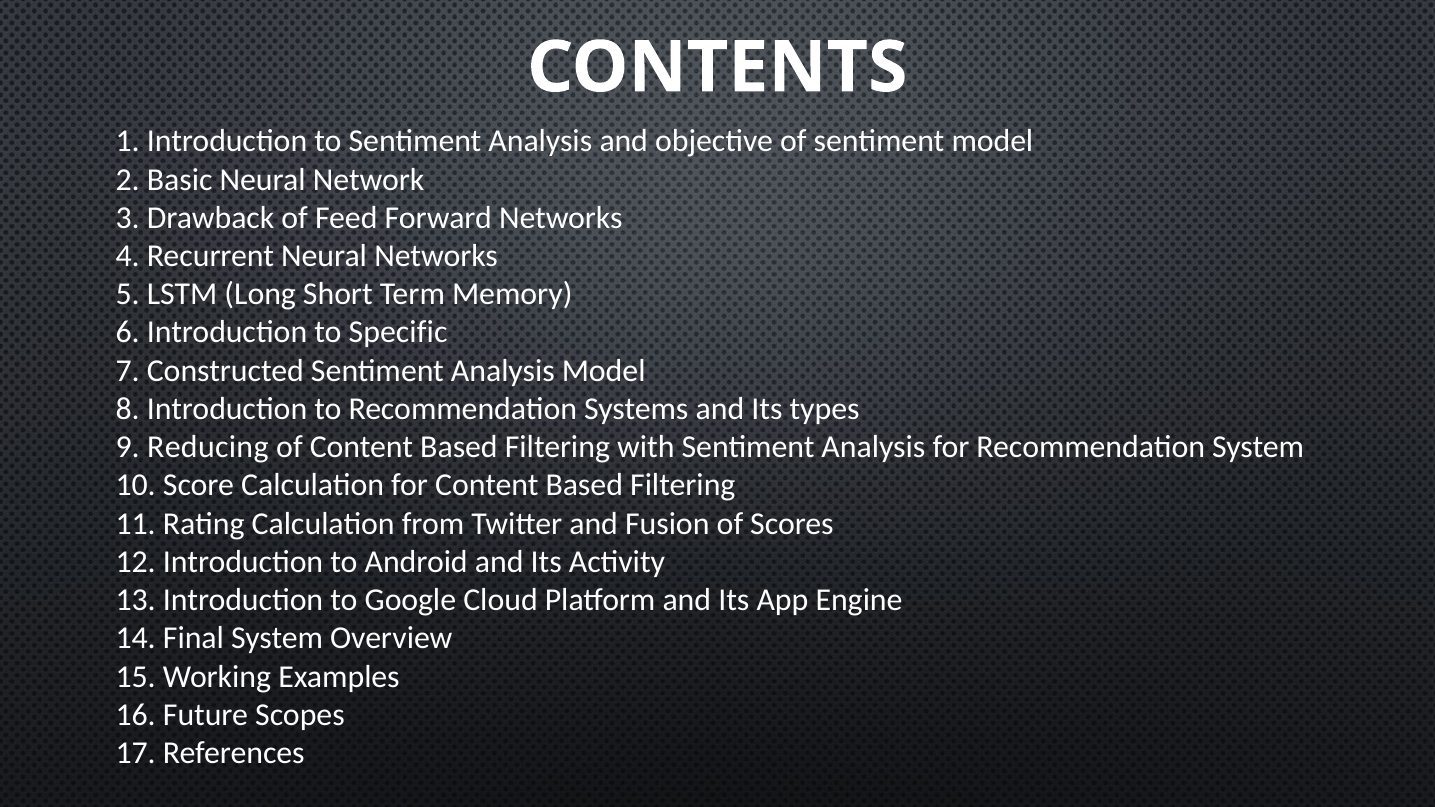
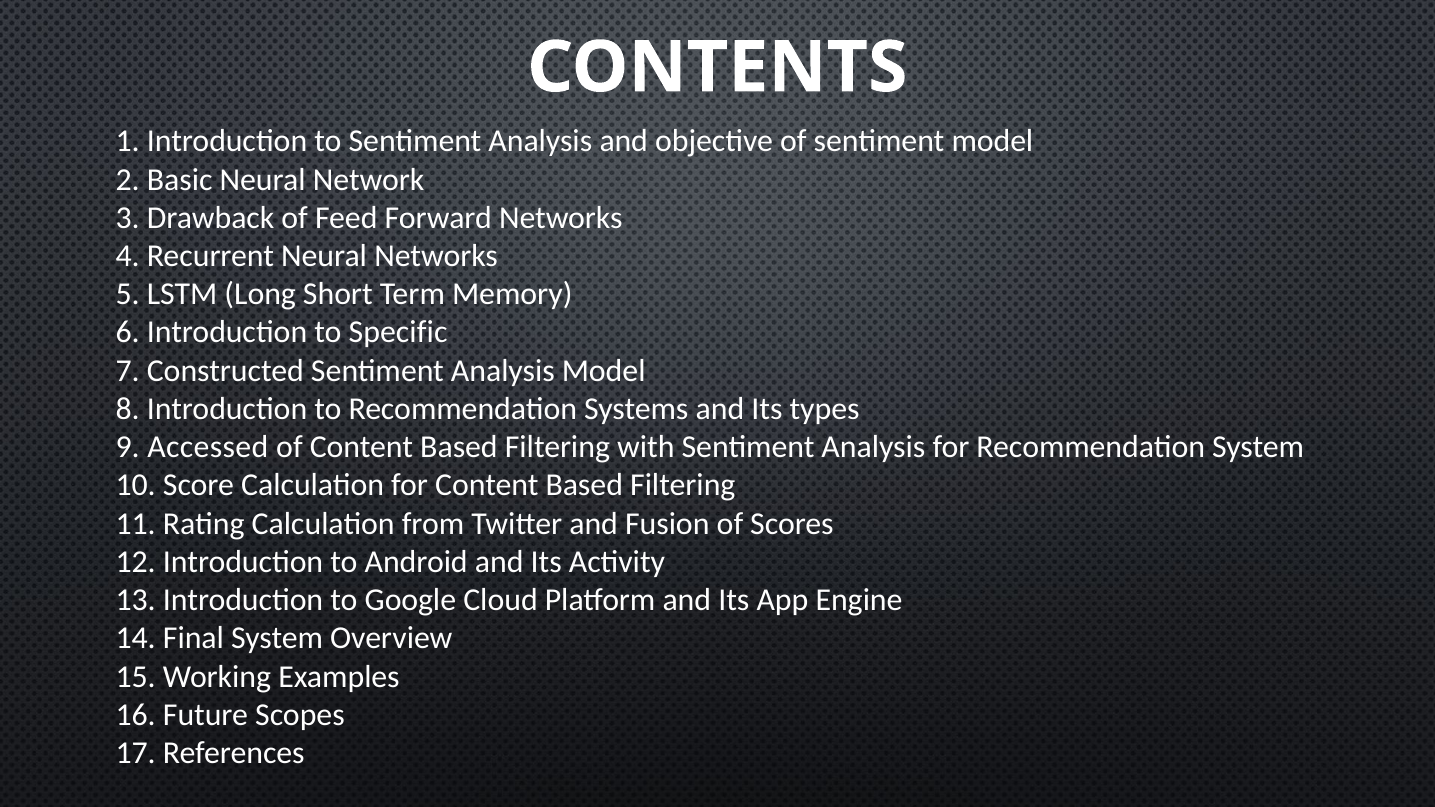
Reducing: Reducing -> Accessed (208, 447)
